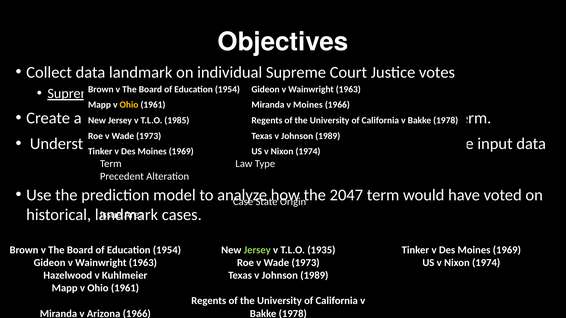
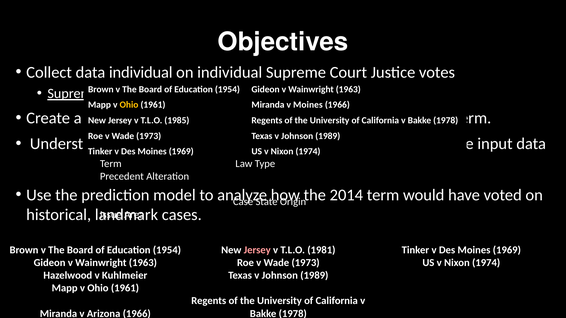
data landmark: landmark -> individual (141, 72)
2047: 2047 -> 2014 (346, 195)
Jersey colour: light green -> pink (257, 250)
1935: 1935 -> 1981 (321, 250)
